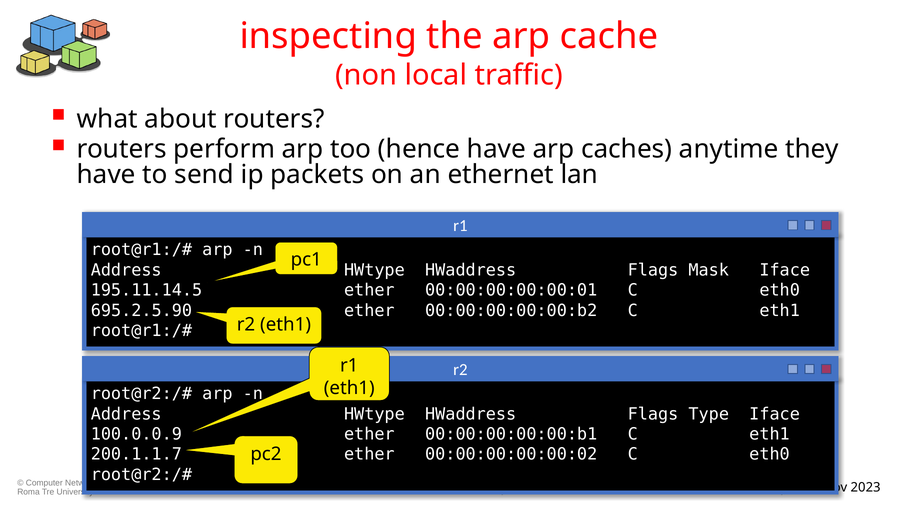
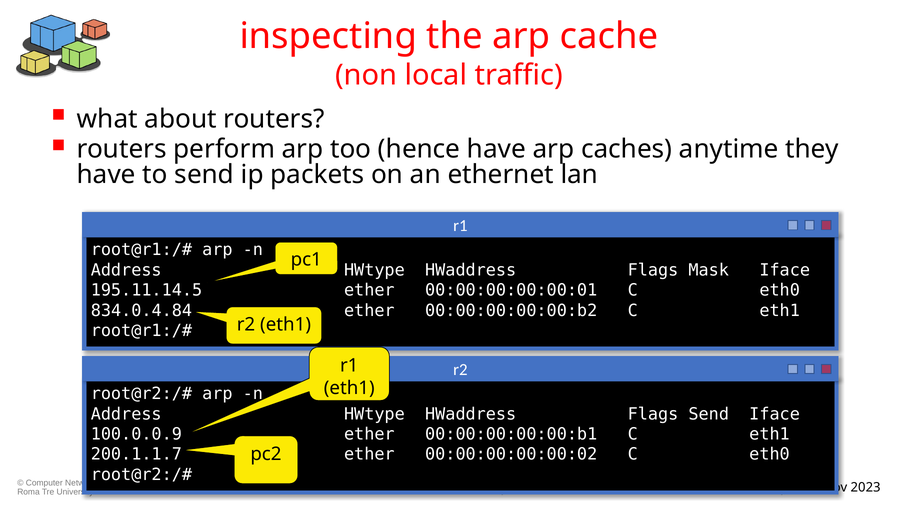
695.2.5.90: 695.2.5.90 -> 834.0.4.84 (141, 311)
Flags Type: Type -> Send (709, 414)
